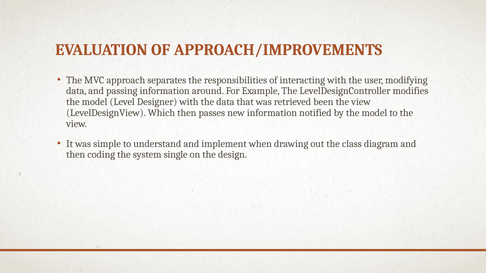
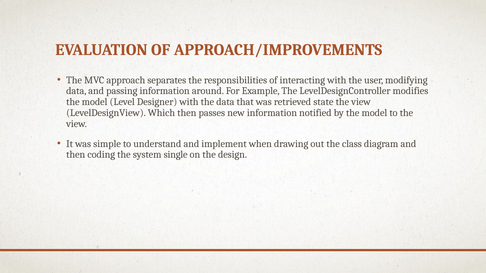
been: been -> state (323, 102)
